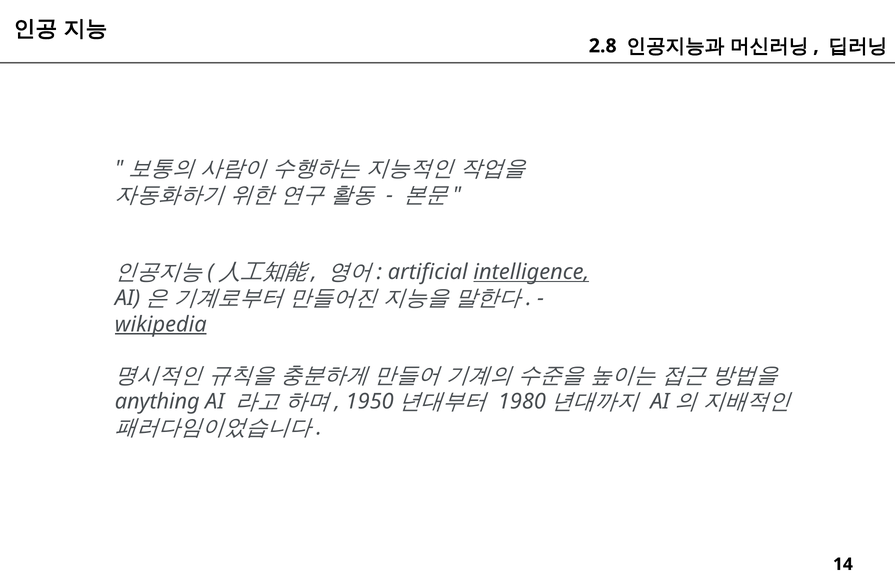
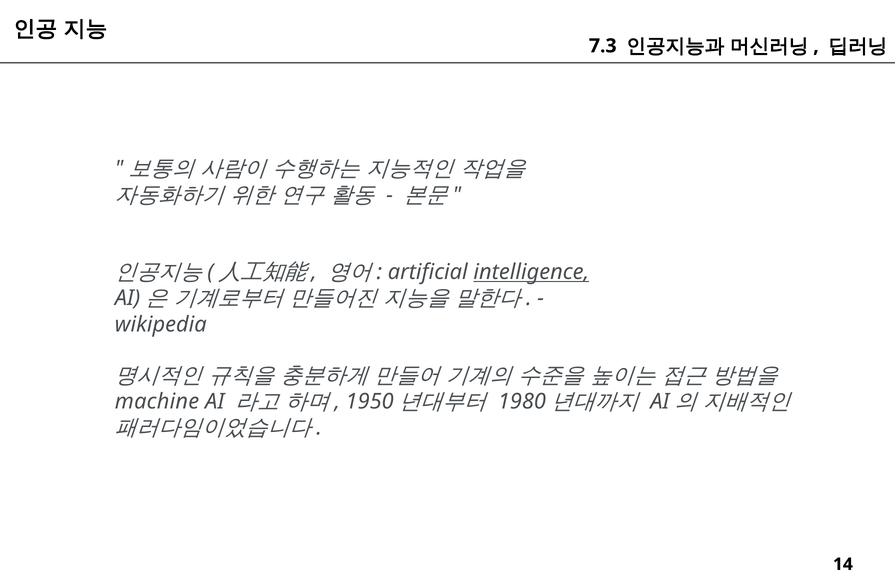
2.8: 2.8 -> 7.3 (603, 46)
wikipedia underline: present -> none (161, 324)
anything: anything -> machine (157, 402)
